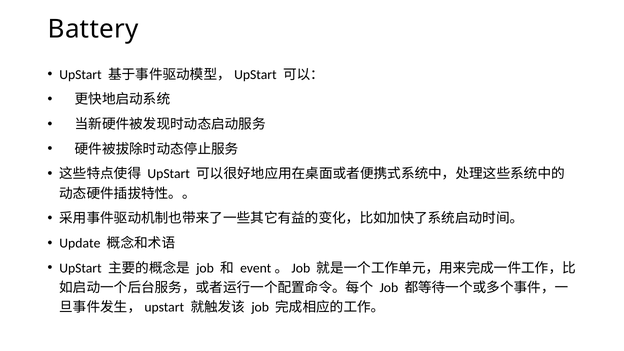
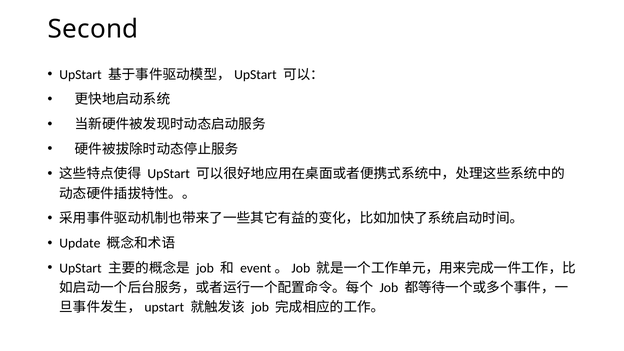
Battery: Battery -> Second (93, 29)
